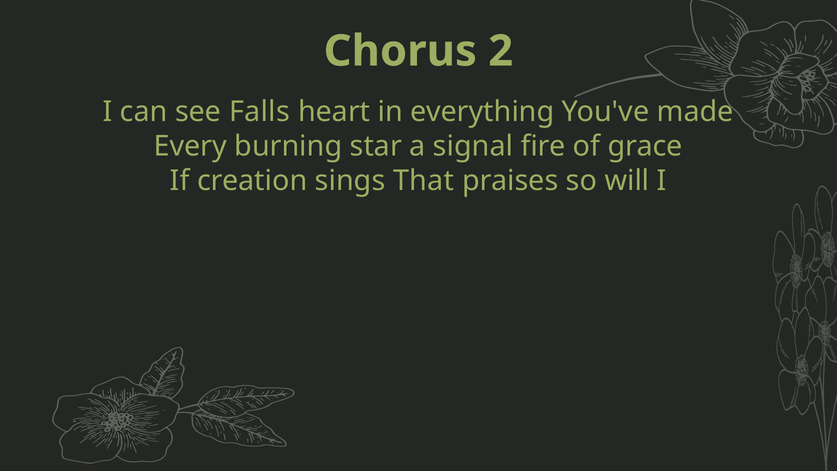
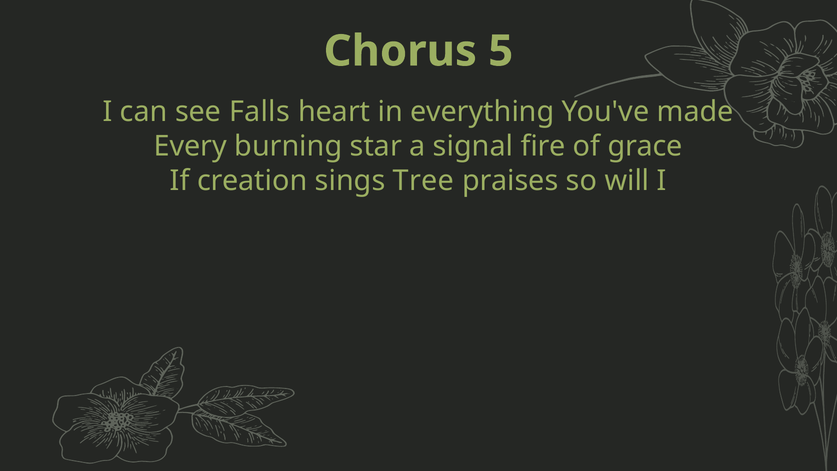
2: 2 -> 5 (501, 51)
That: That -> Tree (424, 181)
